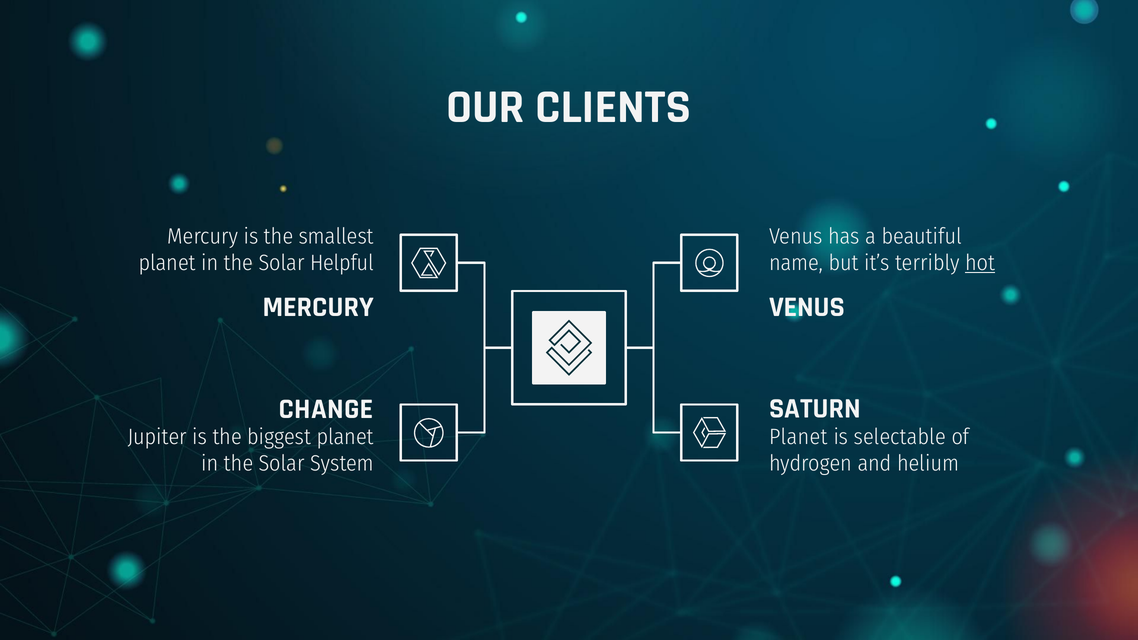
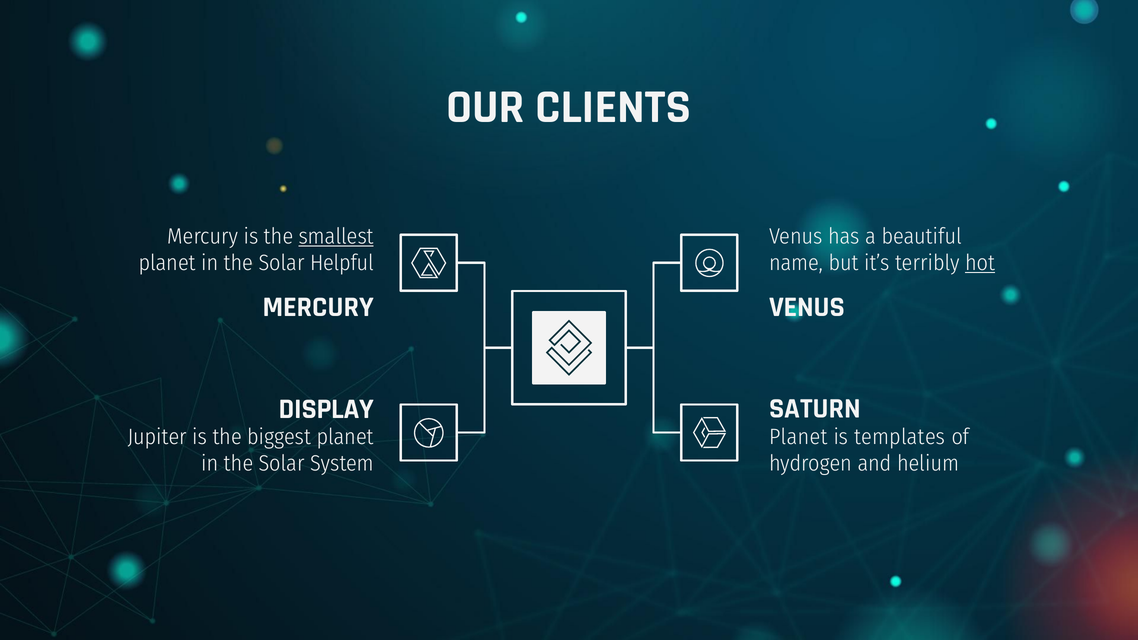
smallest underline: none -> present (336, 236)
CHANGE: CHANGE -> DISPLAY (326, 409)
selectable: selectable -> templates (900, 437)
